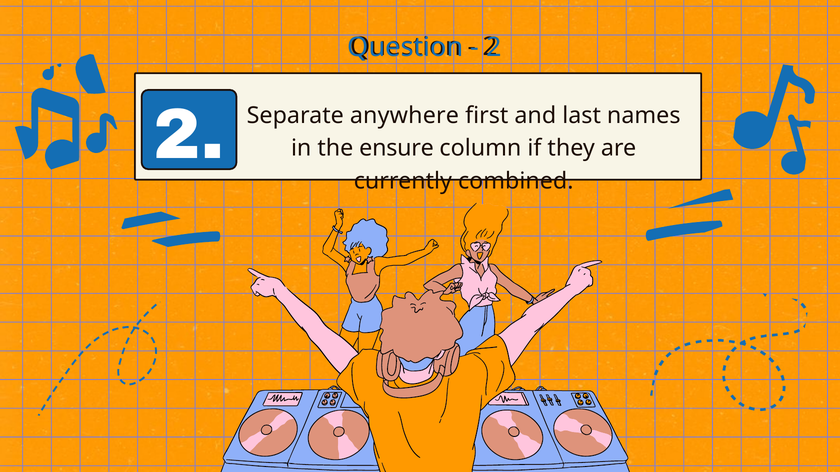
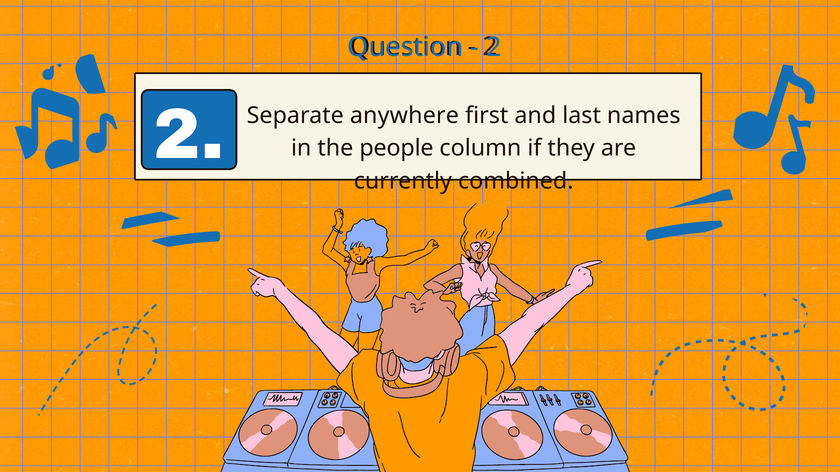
ensure: ensure -> people (397, 148)
